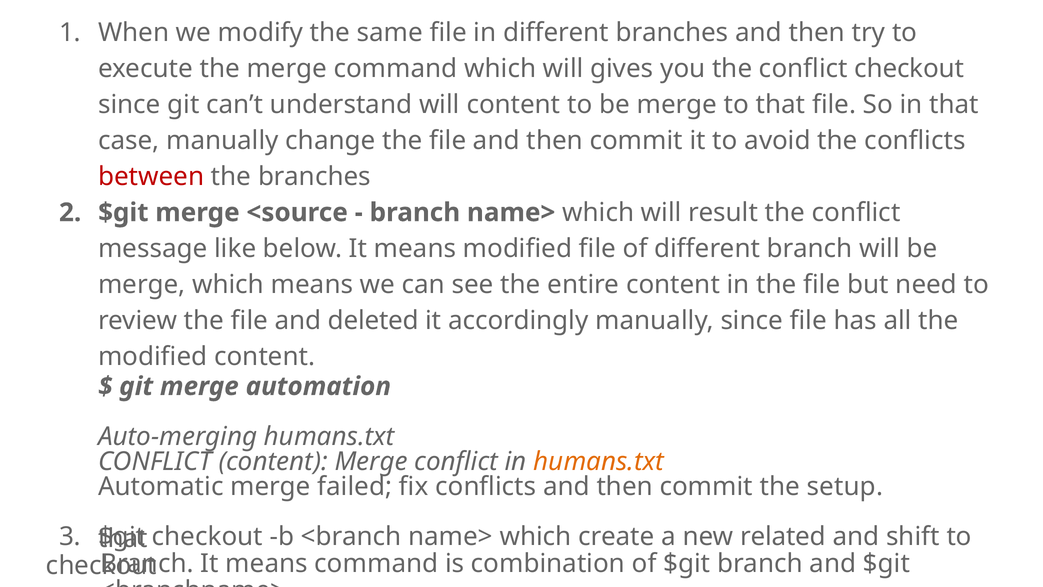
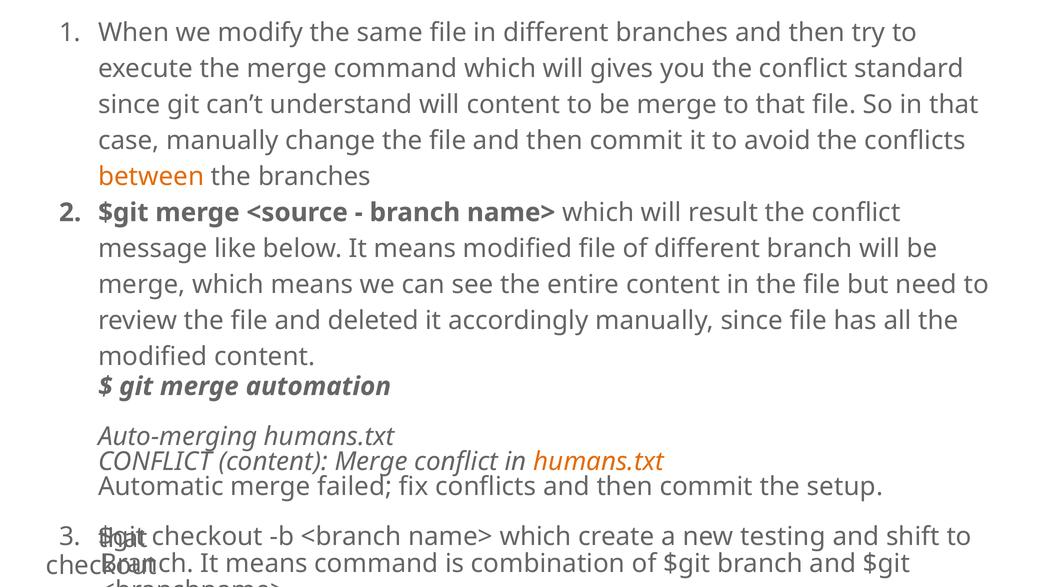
conflict checkout: checkout -> standard (909, 69)
between colour: red -> orange (151, 176)
related: related -> testing (783, 536)
